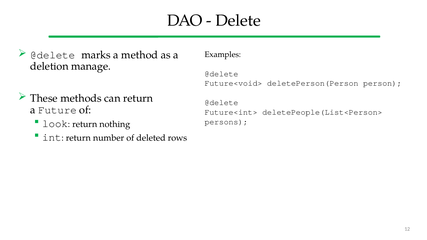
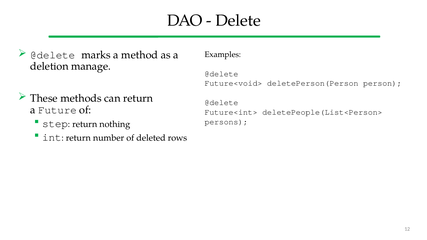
look: look -> step (55, 124)
